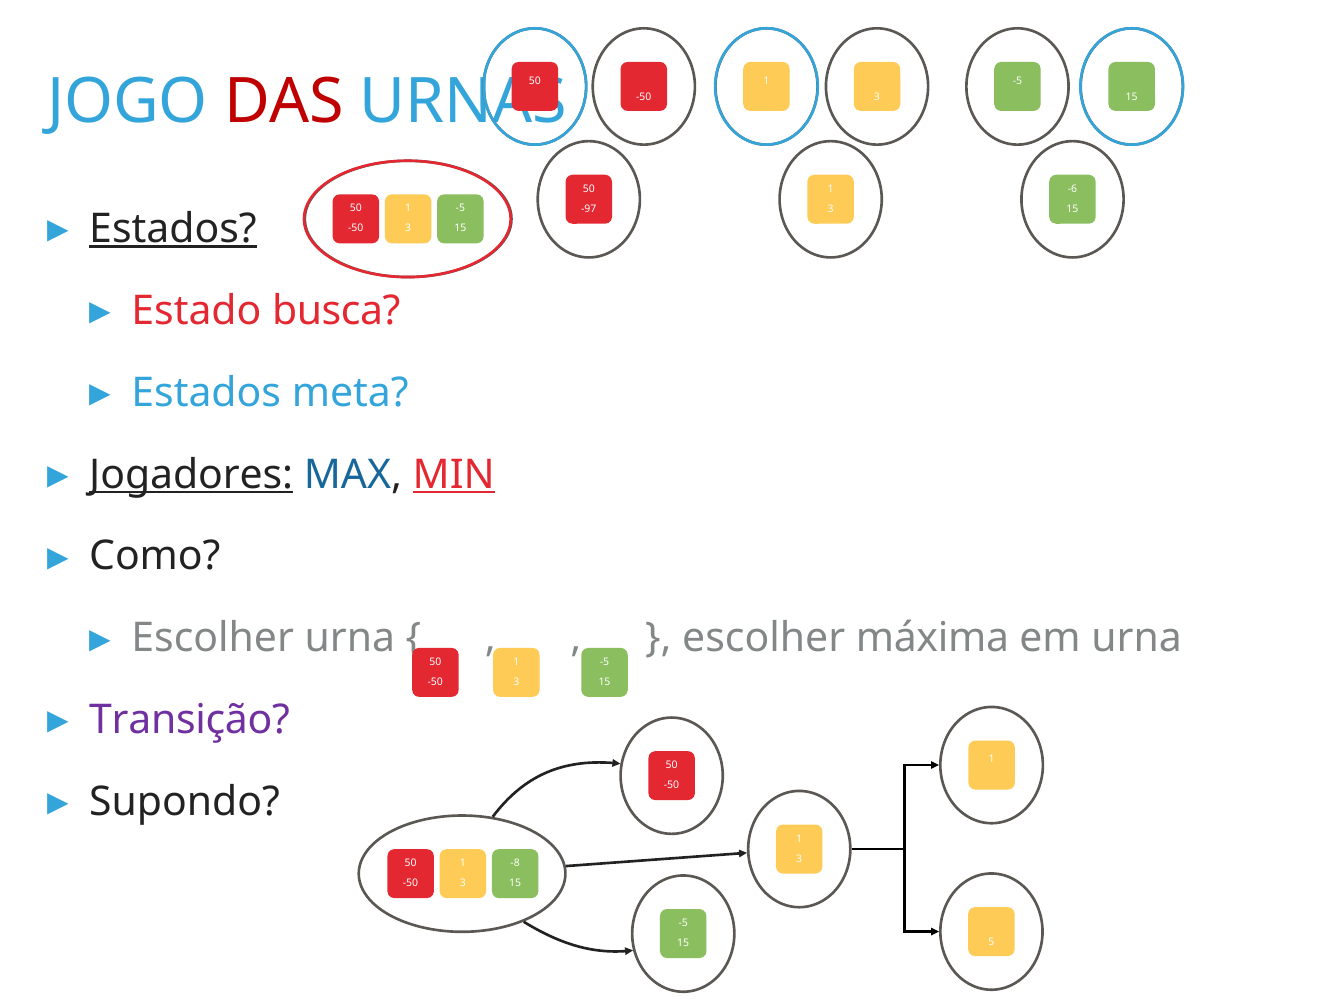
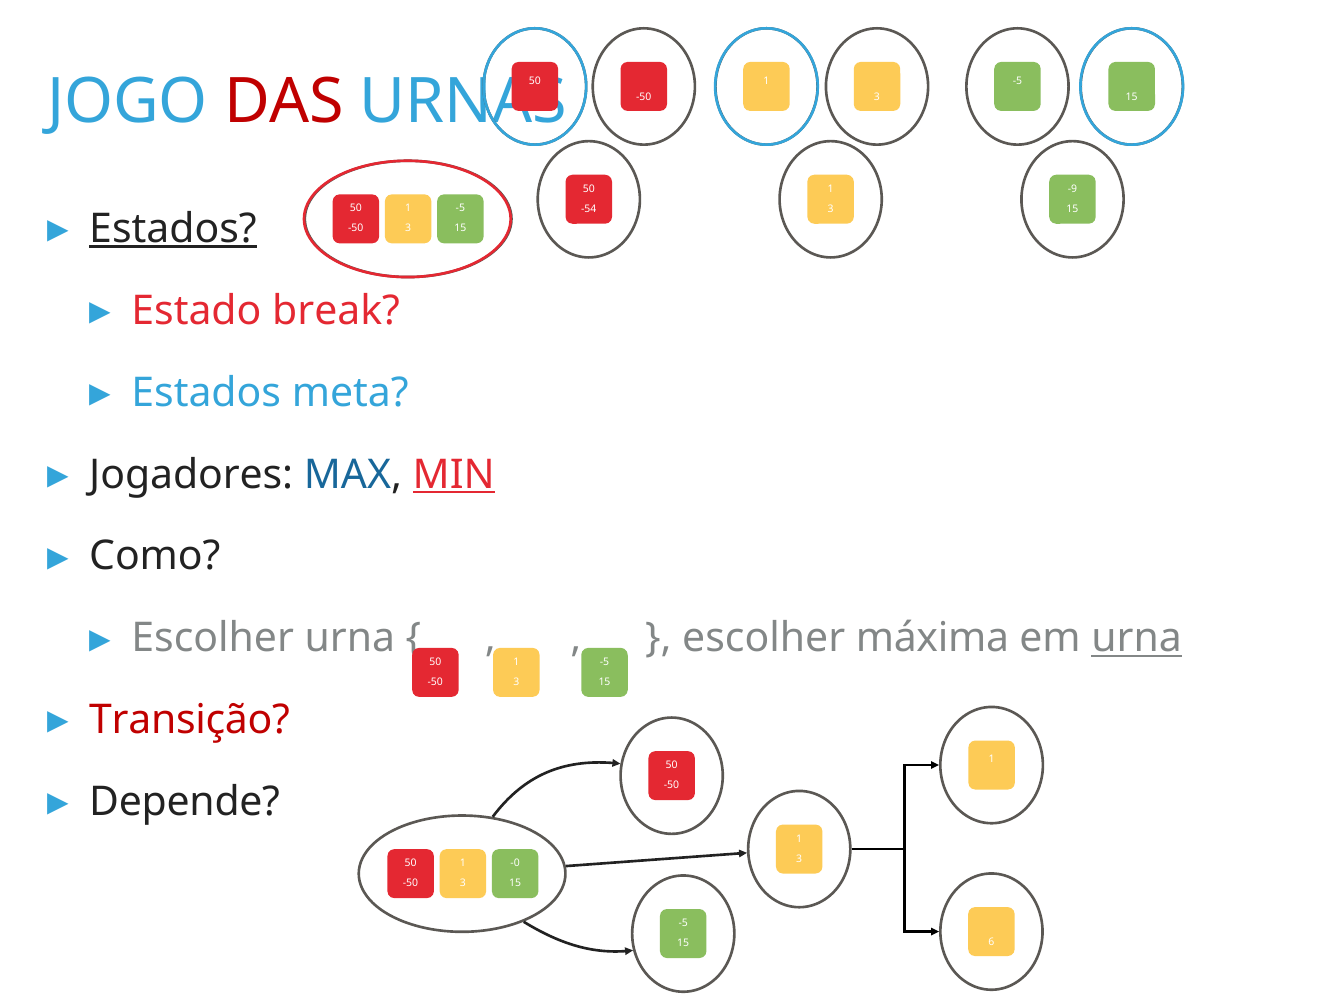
-6: -6 -> -9 (1072, 189)
-97: -97 -> -54 (589, 209)
busca: busca -> break (336, 311)
Jogadores underline: present -> none (191, 475)
urna underline: none -> present (1137, 638)
Transição colour: purple -> red (190, 720)
Supondo: Supondo -> Depende (185, 802)
-8: -8 -> -0 (515, 863)
5: 5 -> 6 (991, 942)
